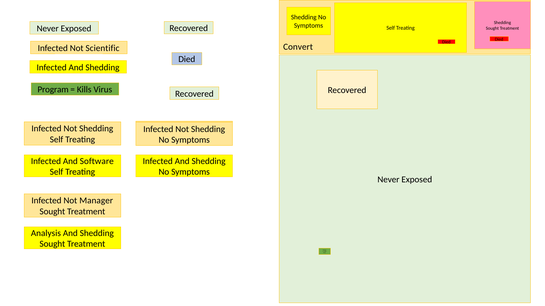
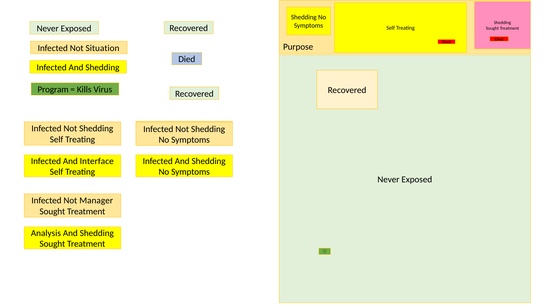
Convert: Convert -> Purpose (298, 47)
Scientific: Scientific -> Situation (102, 48)
Software: Software -> Interface (97, 161)
